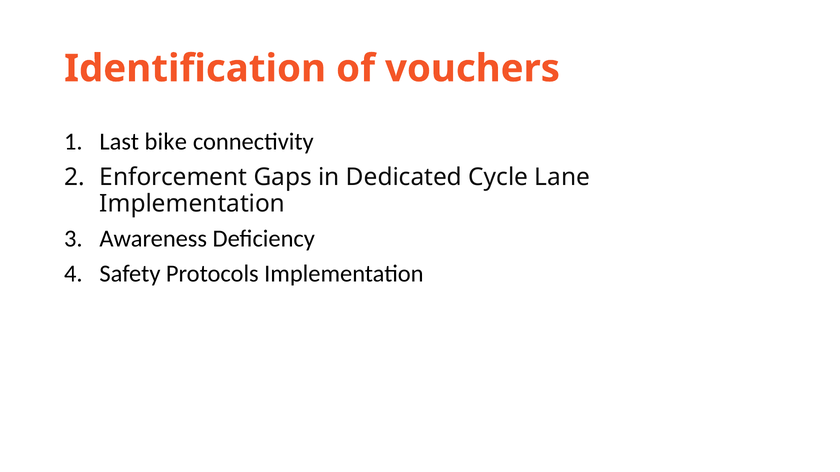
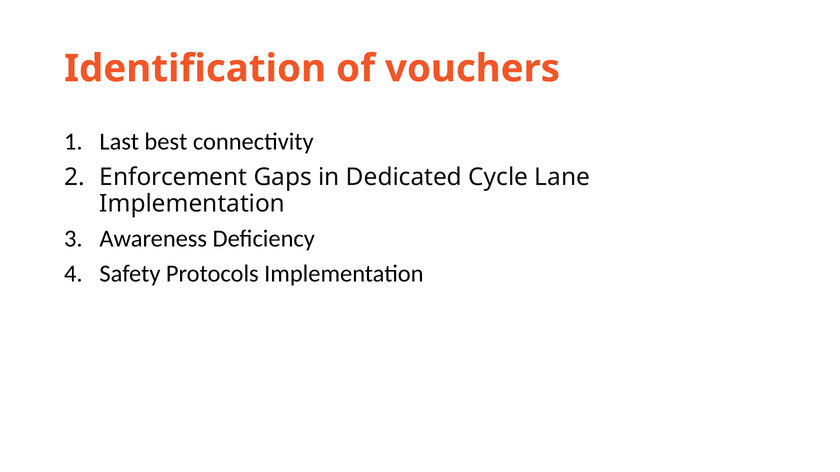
bike: bike -> best (166, 142)
